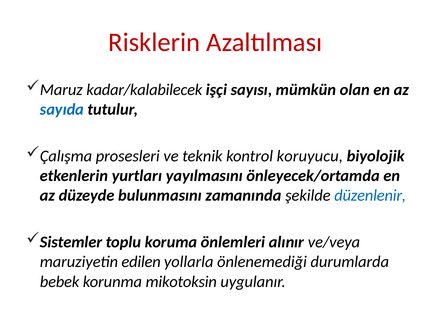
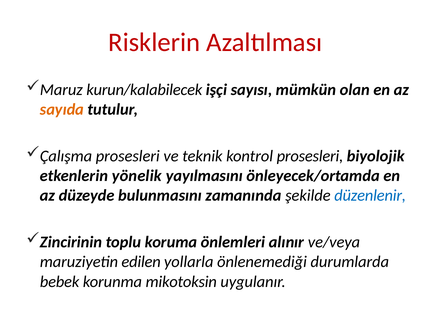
kadar/kalabilecek: kadar/kalabilecek -> kurun/kalabilecek (144, 90)
sayıda colour: blue -> orange (62, 109)
kontrol koruyucu: koruyucu -> prosesleri (310, 156)
yurtları: yurtları -> yönelik (137, 176)
Sistemler: Sistemler -> Zincirinin (71, 242)
